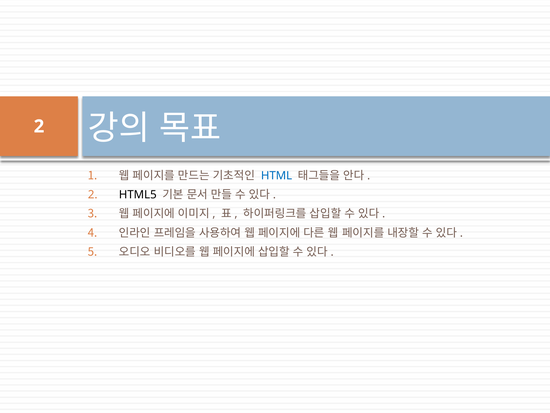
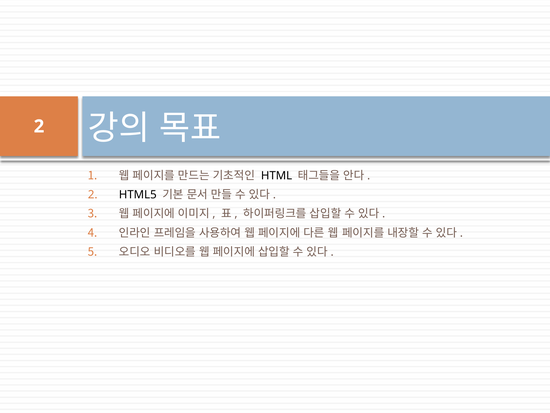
HTML colour: blue -> black (277, 175)
